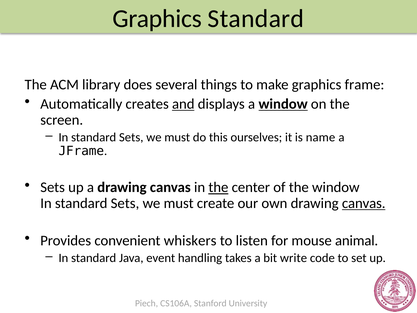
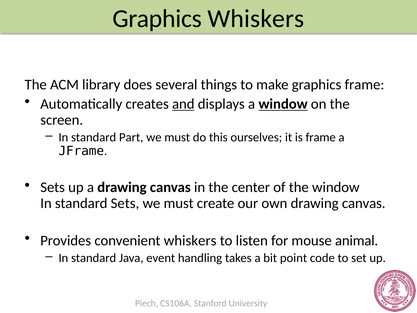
Graphics Standard: Standard -> Whiskers (256, 19)
Sets: Sets -> Part (131, 137)
is name: name -> frame (321, 137)
the underline: present -> none (218, 187)
canvas underline: present -> none (364, 203)
write: write -> point (294, 258)
